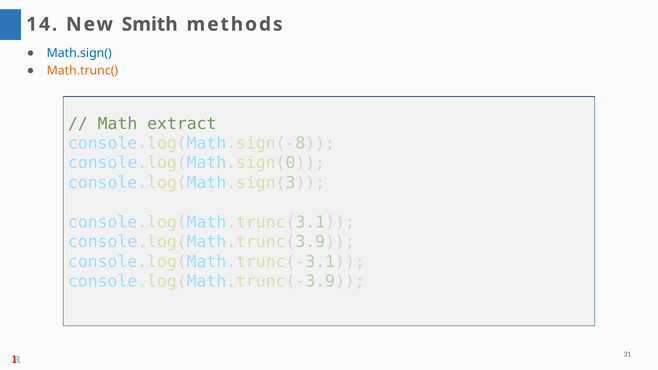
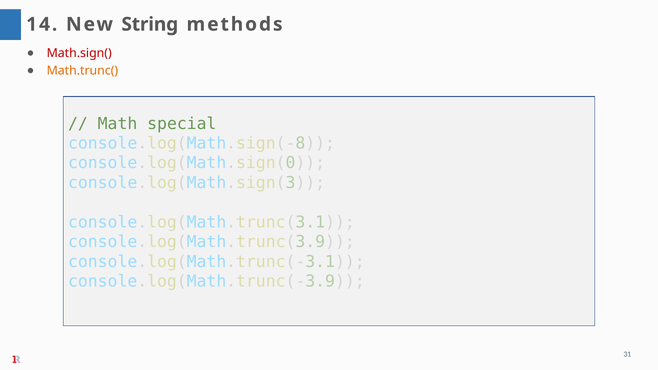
Smith: Smith -> String (150, 24)
Math.sign( colour: blue -> red (79, 53)
extract: extract -> special (182, 124)
